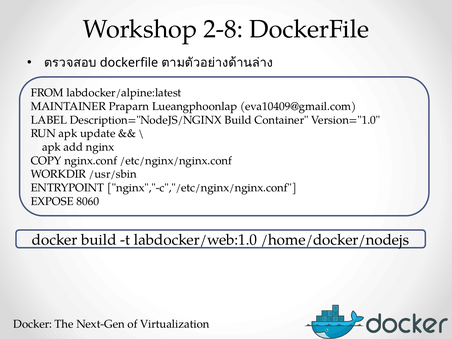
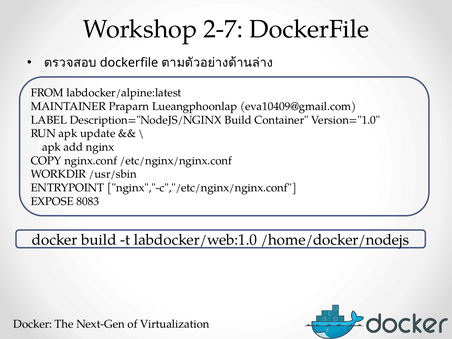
2-8: 2-8 -> 2-7 (223, 29)
8060: 8060 -> 8083 (88, 201)
